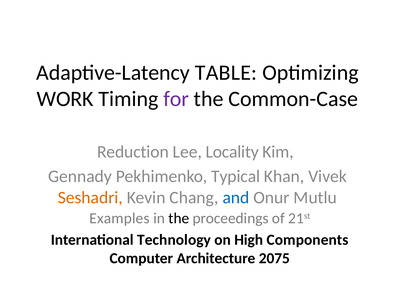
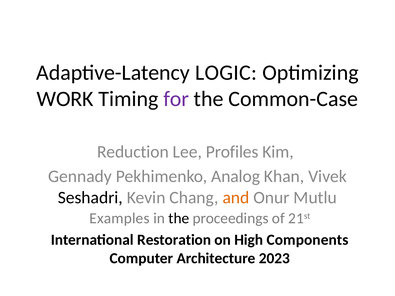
TABLE: TABLE -> LOGIC (226, 73)
Locality: Locality -> Profiles (232, 152)
Typical: Typical -> Analog (236, 177)
Seshadri colour: orange -> black (90, 198)
and colour: blue -> orange (236, 198)
Technology: Technology -> Restoration (174, 240)
2075: 2075 -> 2023 (274, 258)
